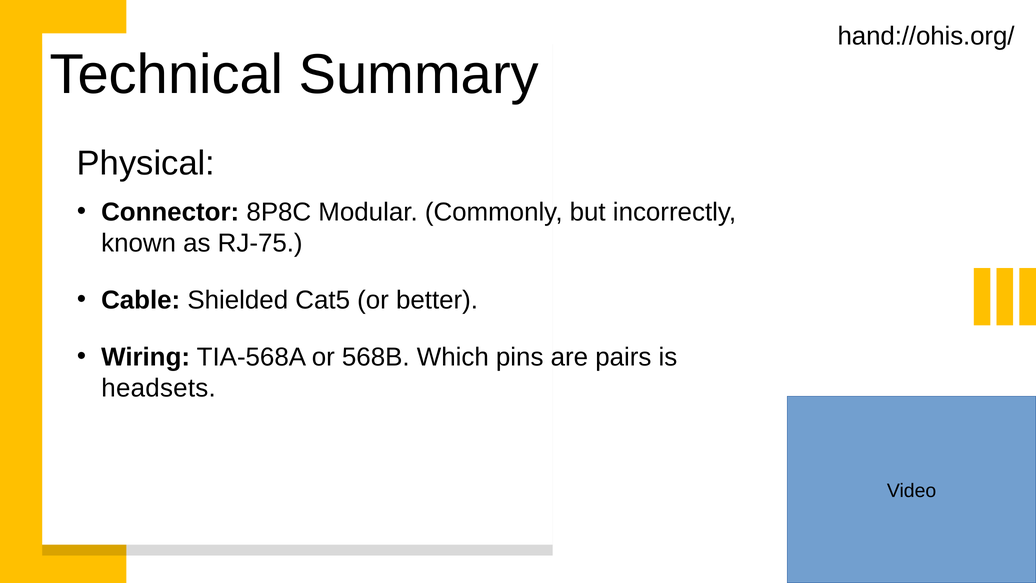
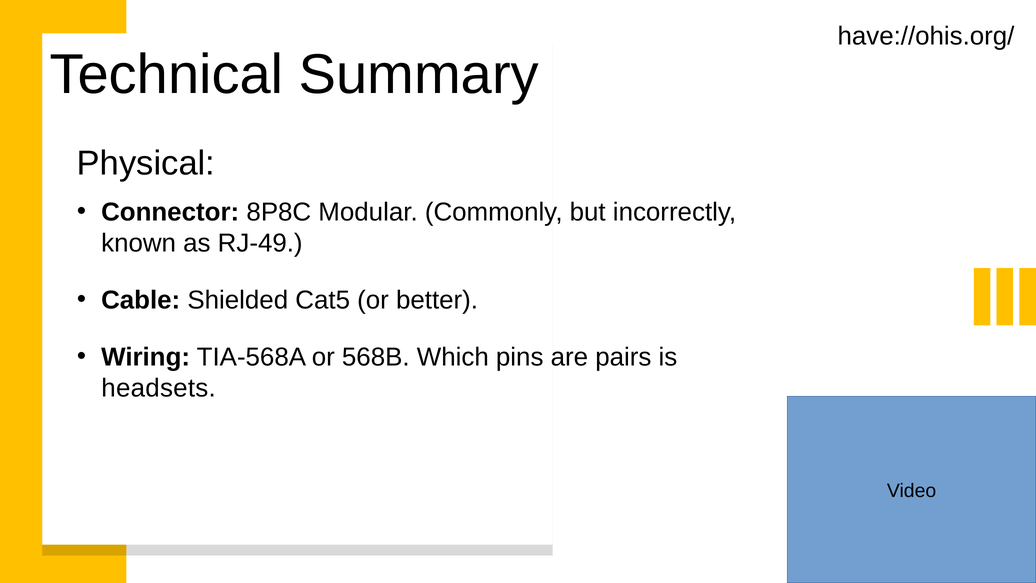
hand://ohis.org/: hand://ohis.org/ -> have://ohis.org/ (926, 36)
RJ-75: RJ-75 -> RJ-49 (260, 243)
